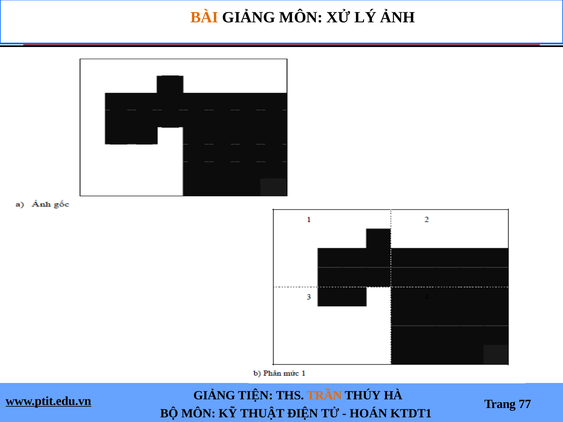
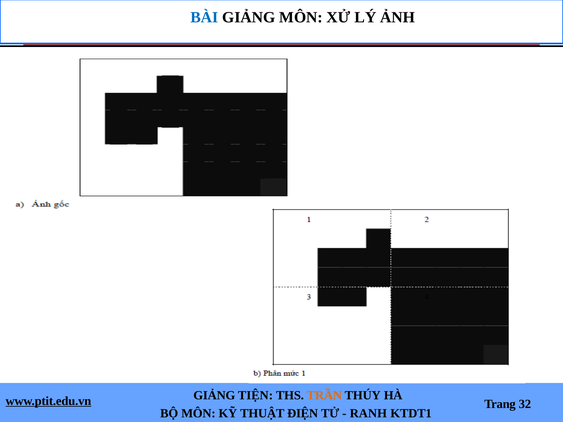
BÀI colour: orange -> blue (204, 17)
77: 77 -> 32 (525, 404)
HOÁN: HOÁN -> RANH (368, 413)
